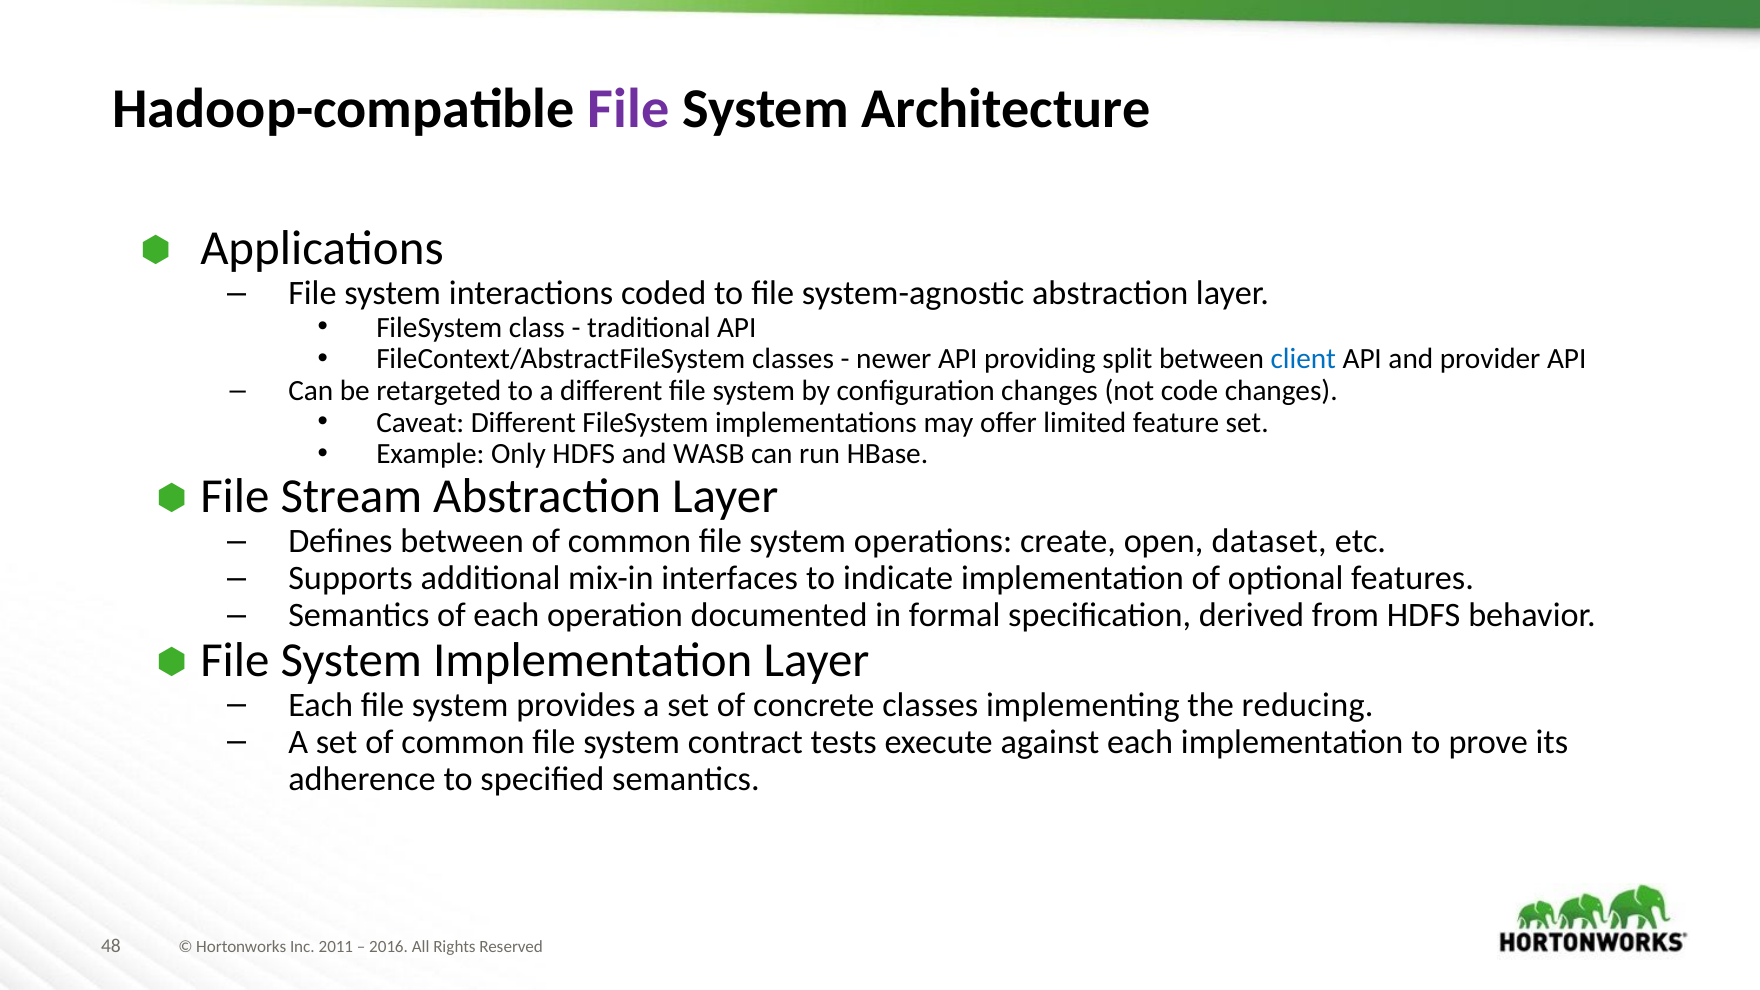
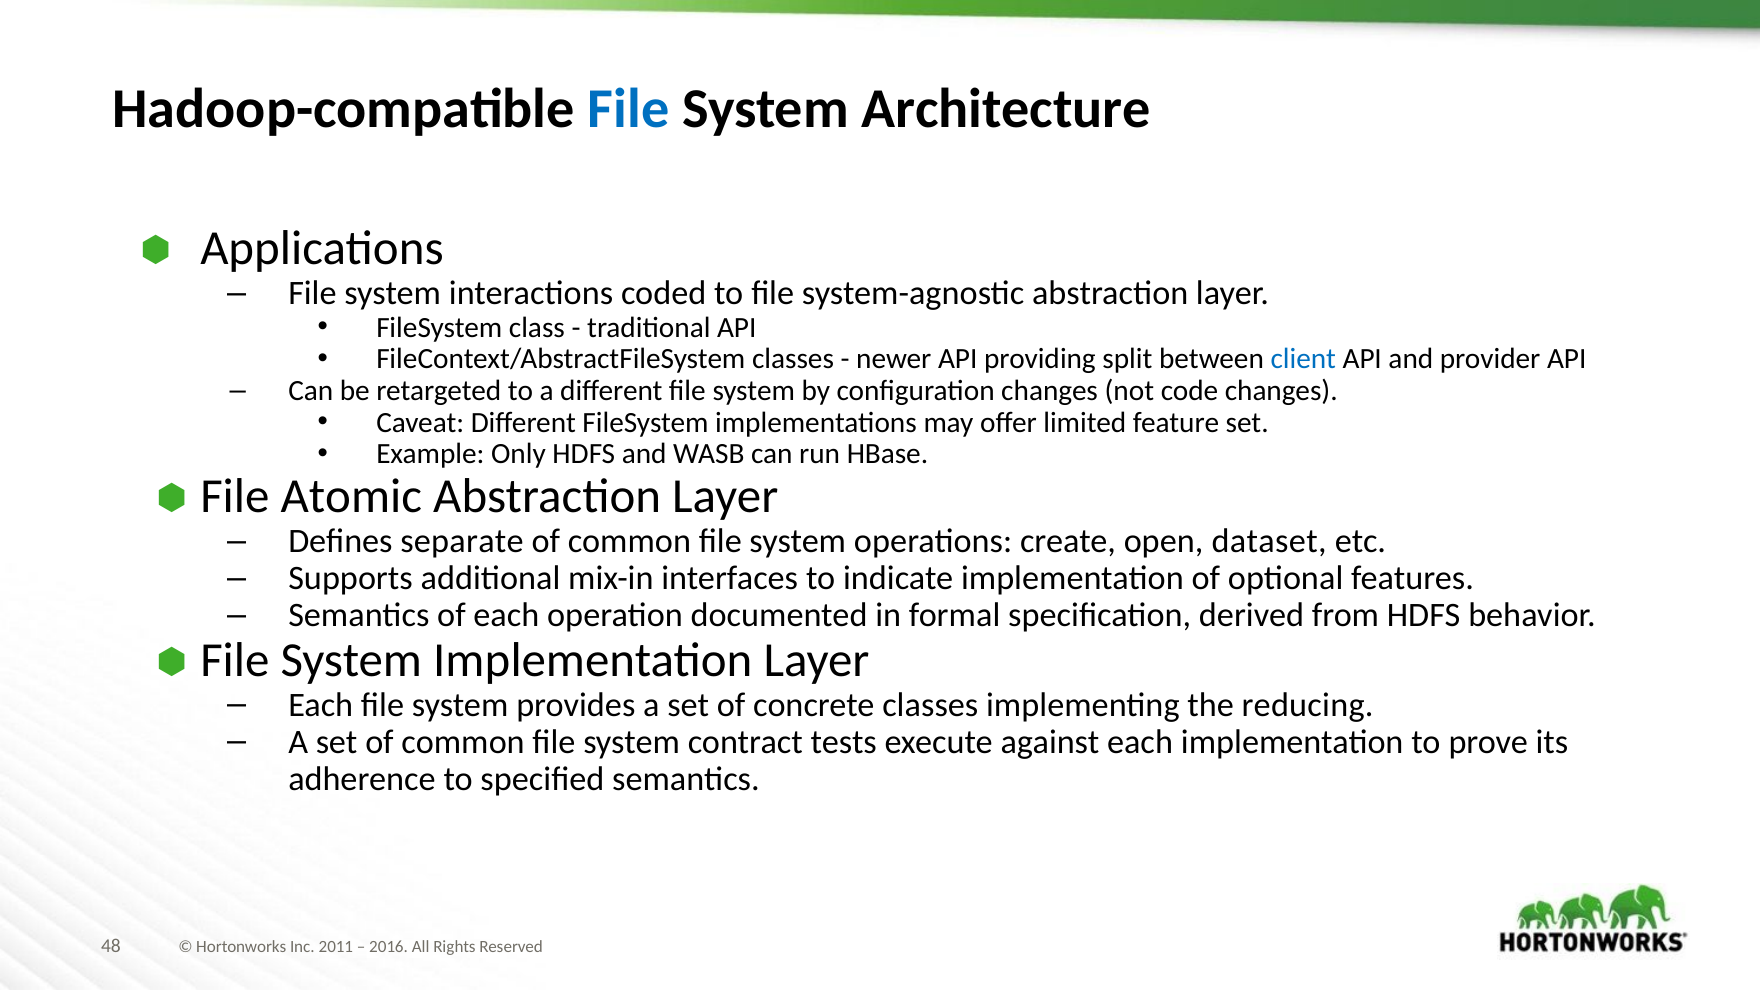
File colour: purple -> blue (629, 109)
Stream: Stream -> Atomic (351, 496)
Defines between: between -> separate (462, 541)
